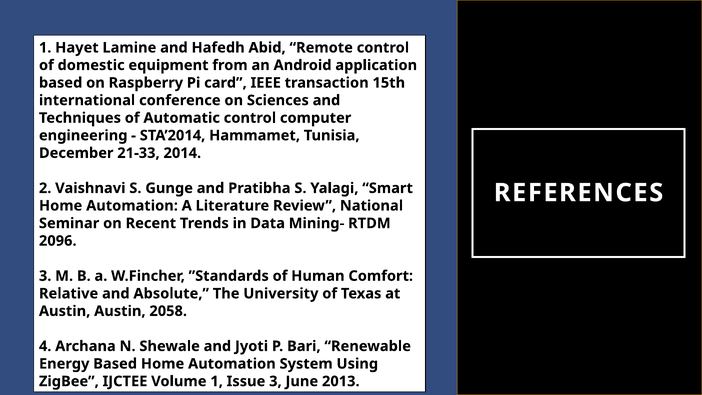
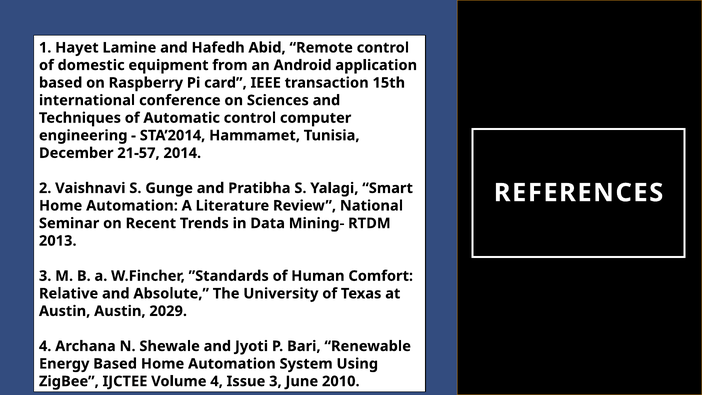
21-33: 21-33 -> 21-57 (138, 153)
2096: 2096 -> 2013 (58, 241)
2058: 2058 -> 2029 (168, 311)
Volume 1: 1 -> 4 (217, 381)
2013: 2013 -> 2010 (341, 381)
